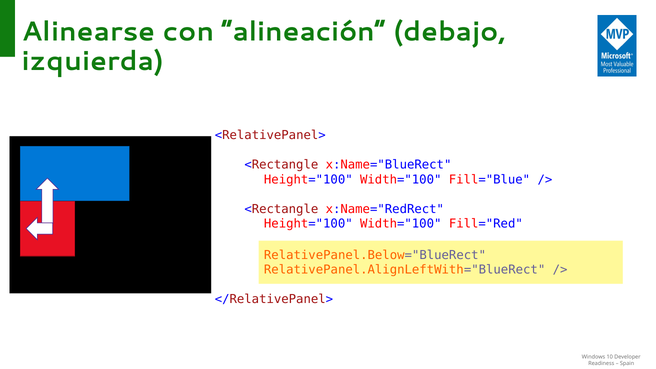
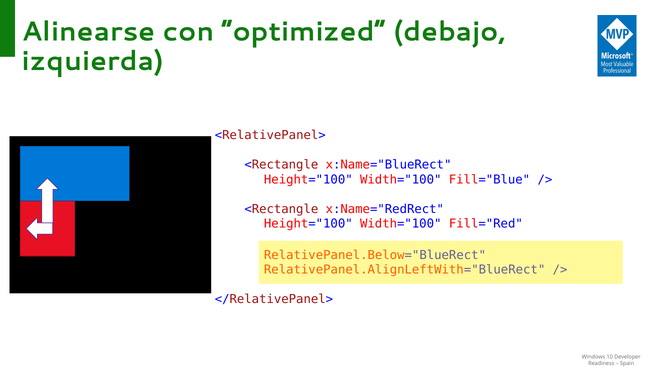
alineación: alineación -> optimized (304, 32)
